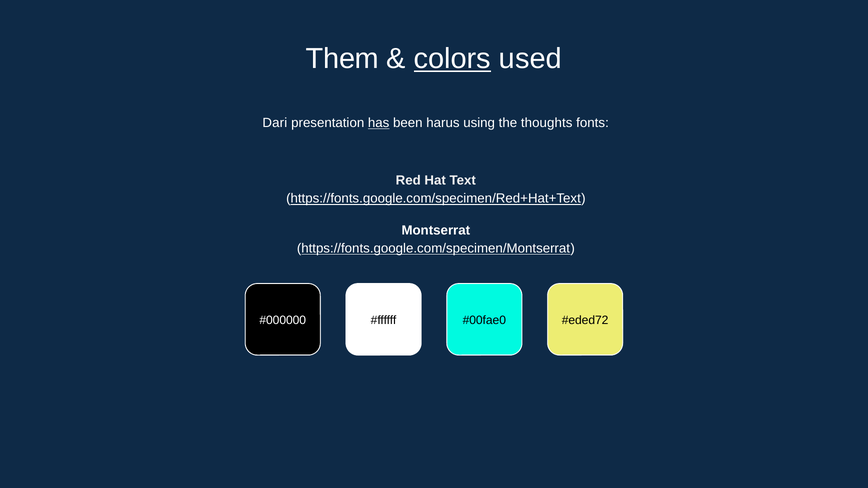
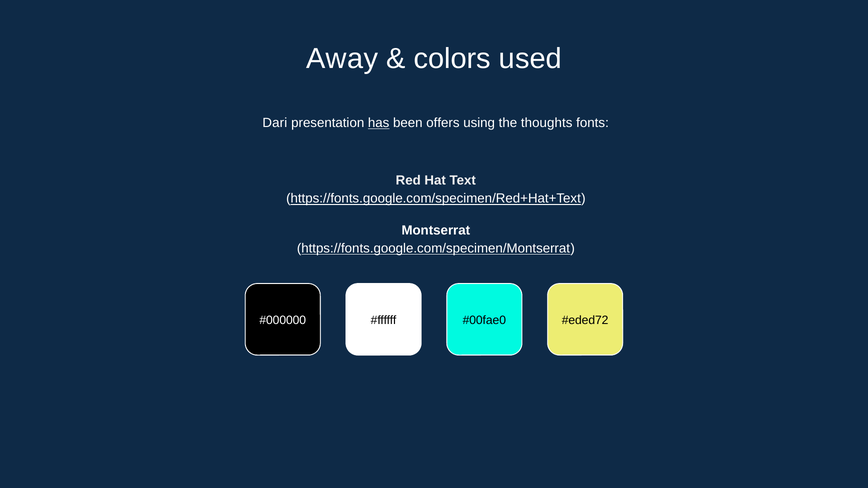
Them: Them -> Away (342, 59)
colors underline: present -> none (452, 59)
harus: harus -> offers (443, 123)
